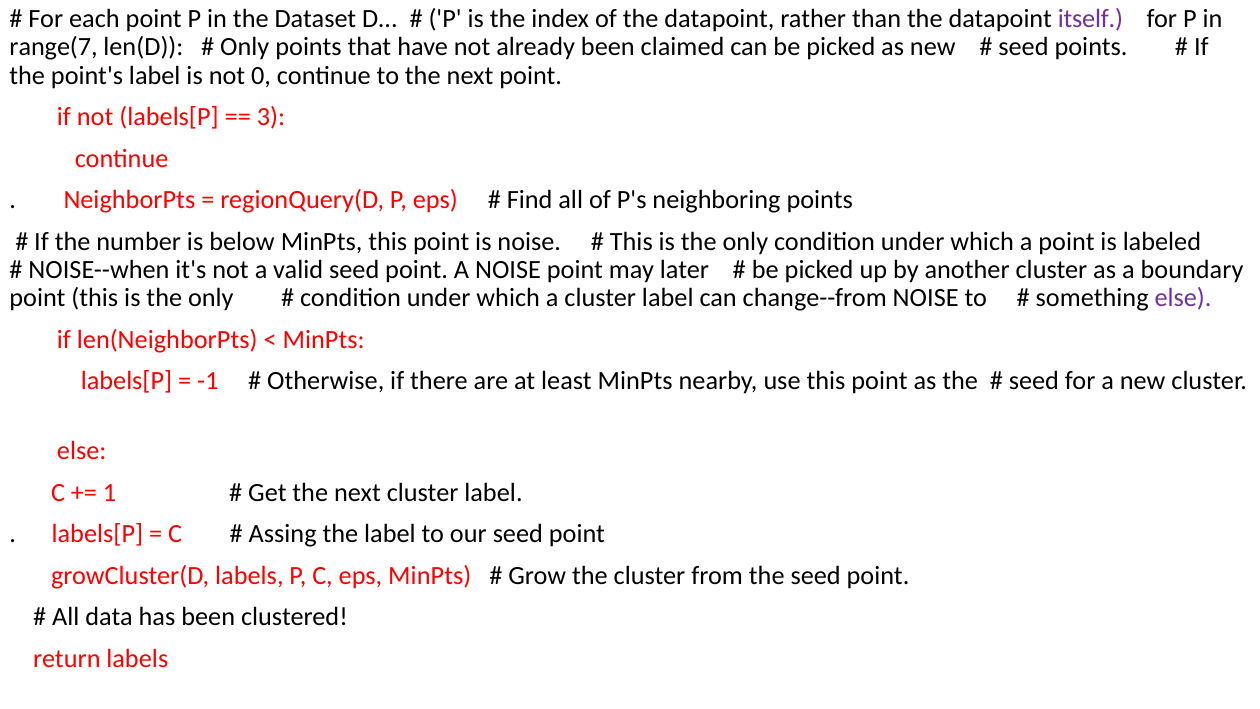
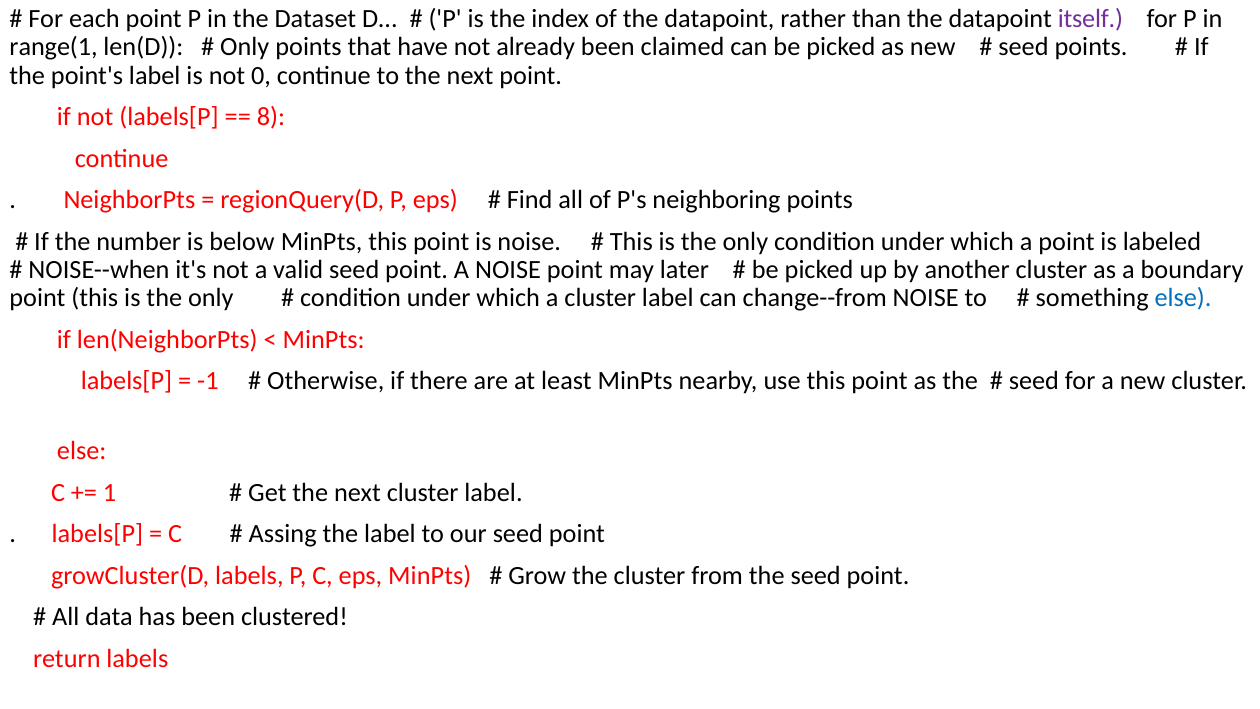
range(7: range(7 -> range(1 (54, 47)
3: 3 -> 8 (271, 117)
else colour: purple -> blue (1183, 298)
